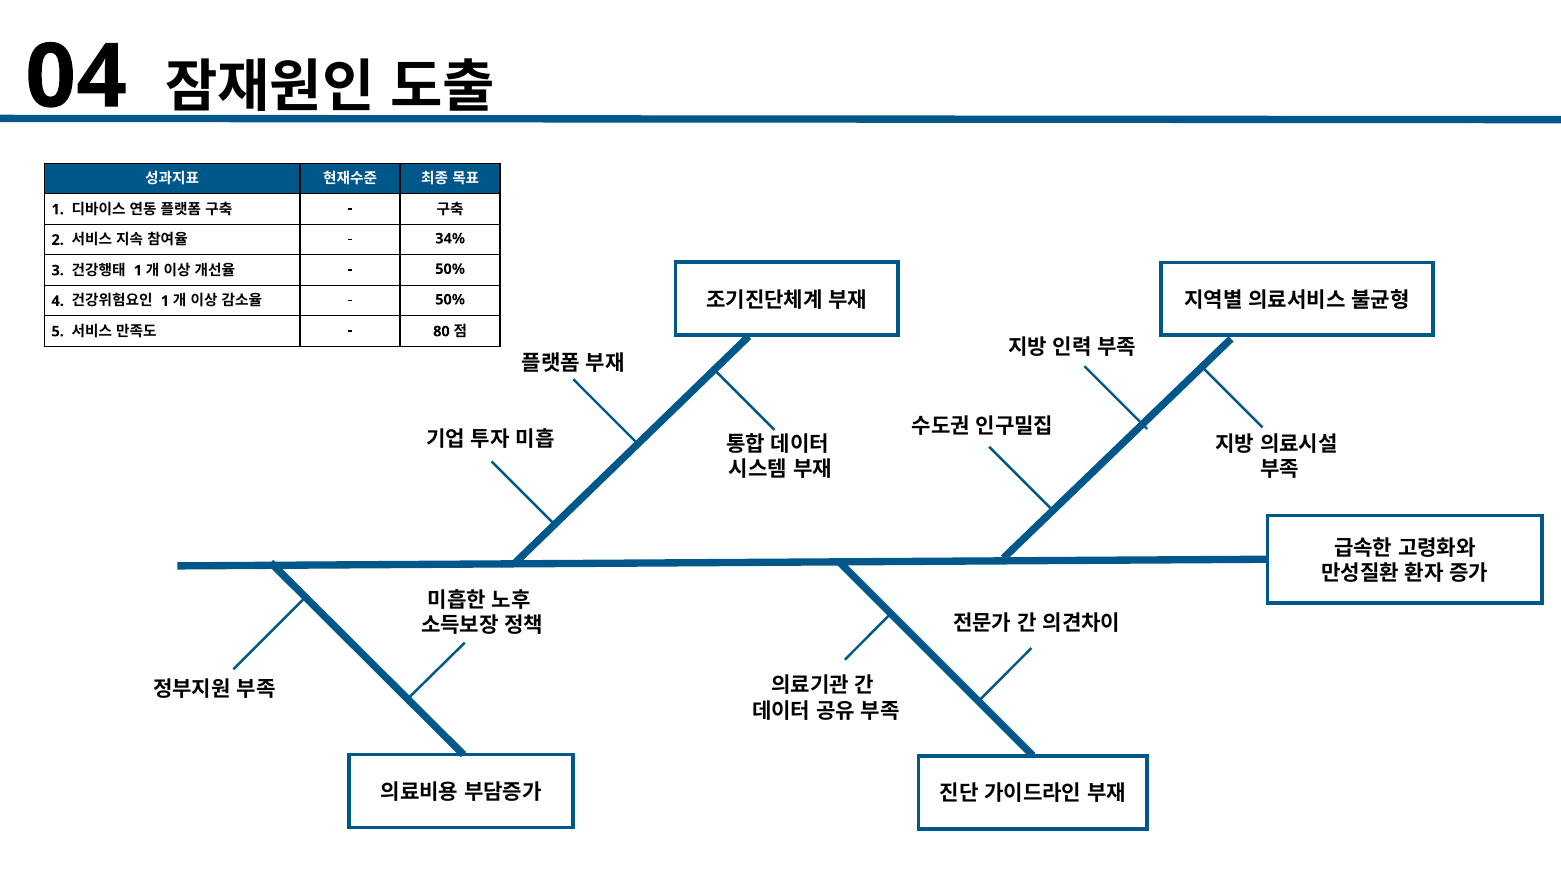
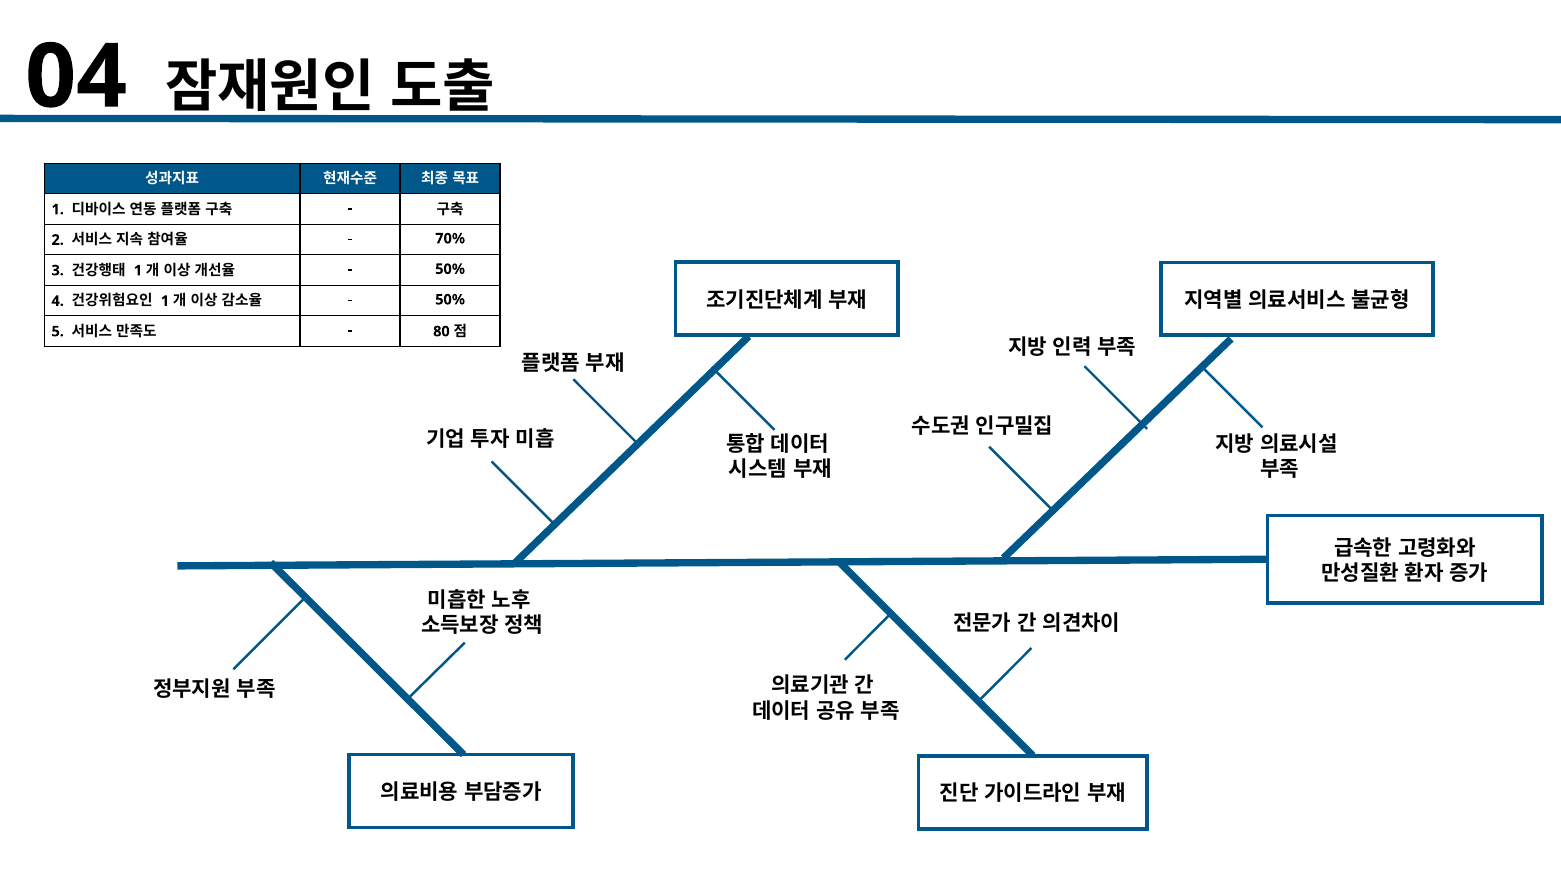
34%: 34% -> 70% (450, 239)
